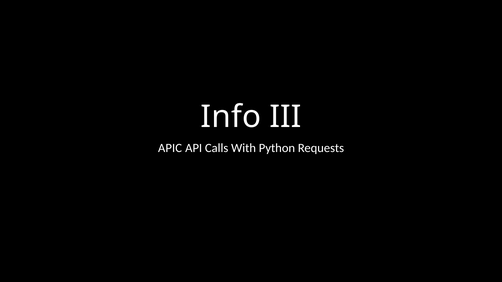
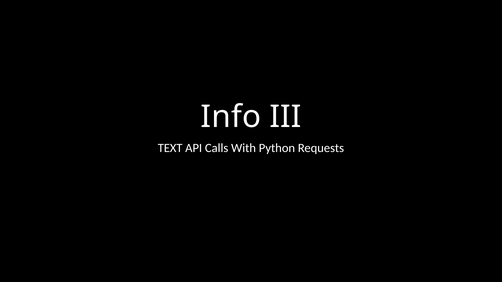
APIC: APIC -> TEXT (170, 148)
